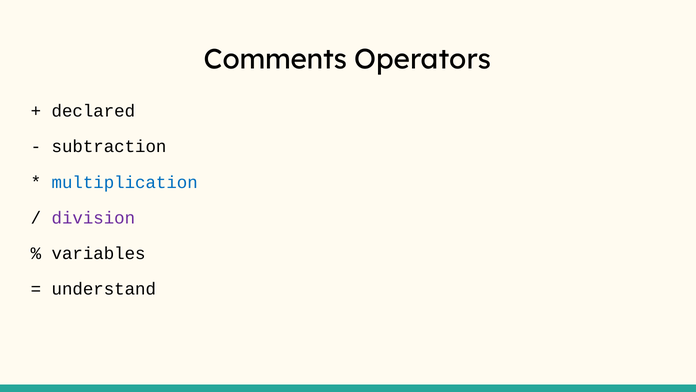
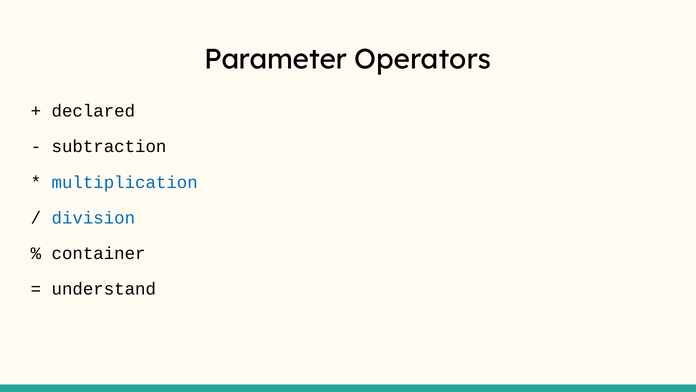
Comments: Comments -> Parameter (276, 60)
division colour: purple -> blue (93, 218)
variables: variables -> container (99, 253)
